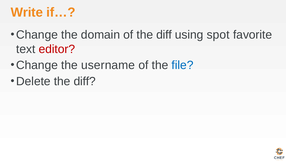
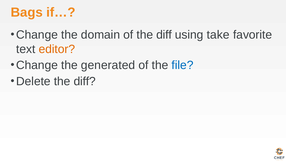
Write: Write -> Bags (27, 12)
spot: spot -> take (218, 35)
editor colour: red -> orange (57, 49)
username: username -> generated (108, 65)
